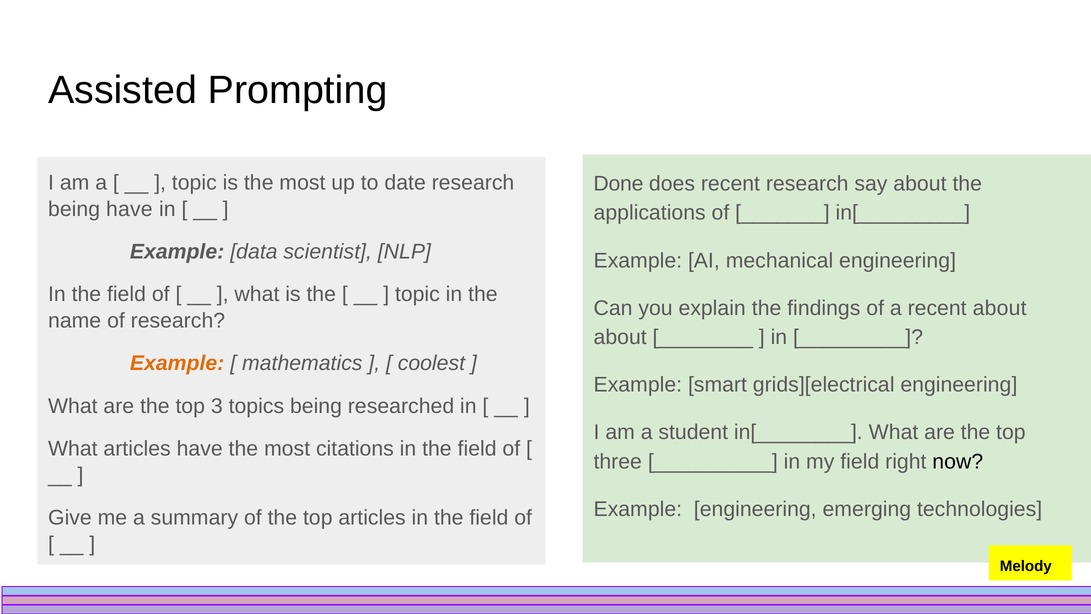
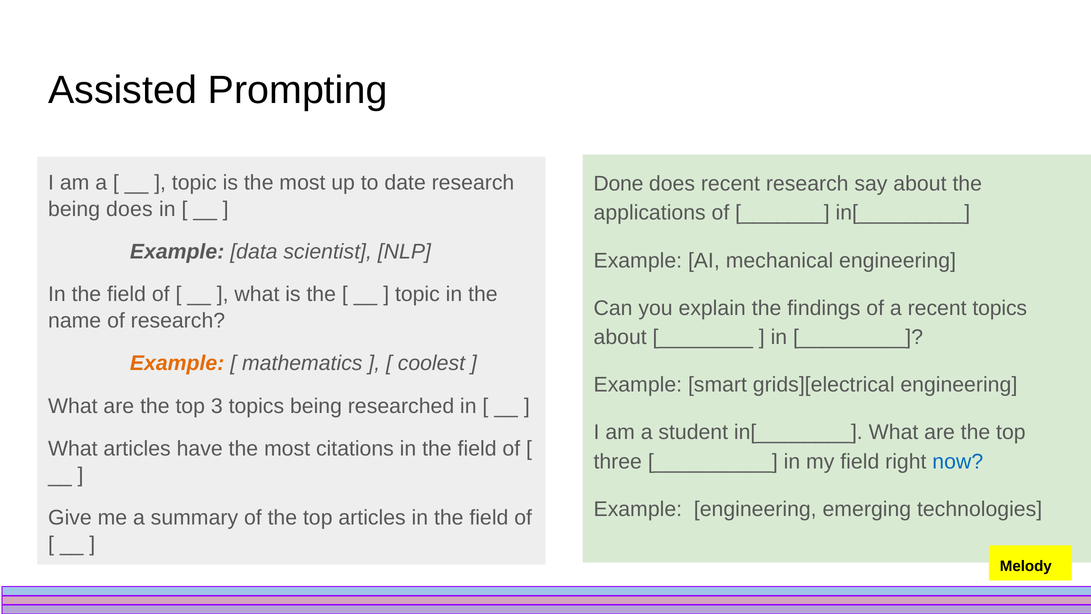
being have: have -> does (129, 209)
recent about: about -> topics (1000, 308)
now colour: black -> blue (958, 462)
